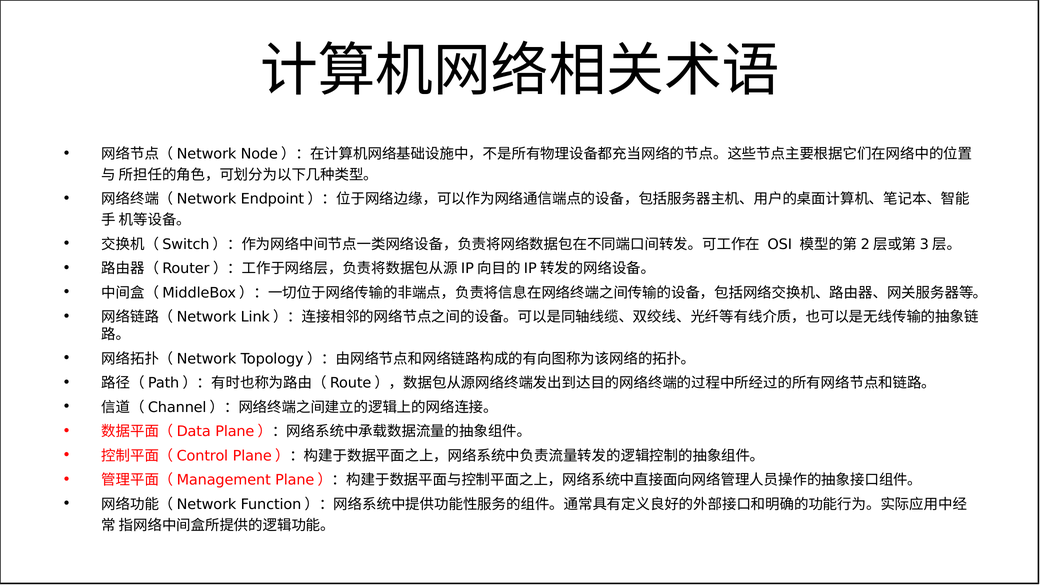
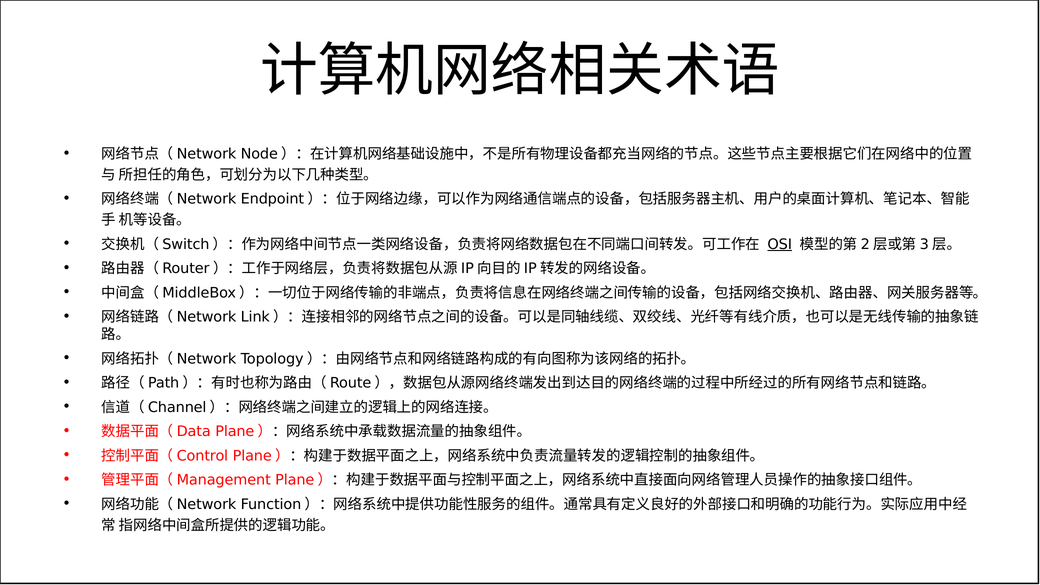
OSI underline: none -> present (780, 244)
